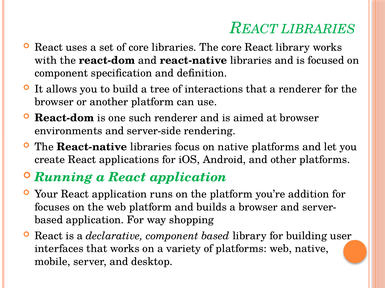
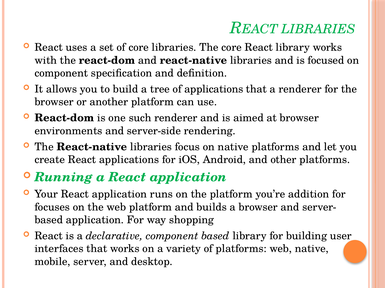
of interactions: interactions -> applications (214, 89)
